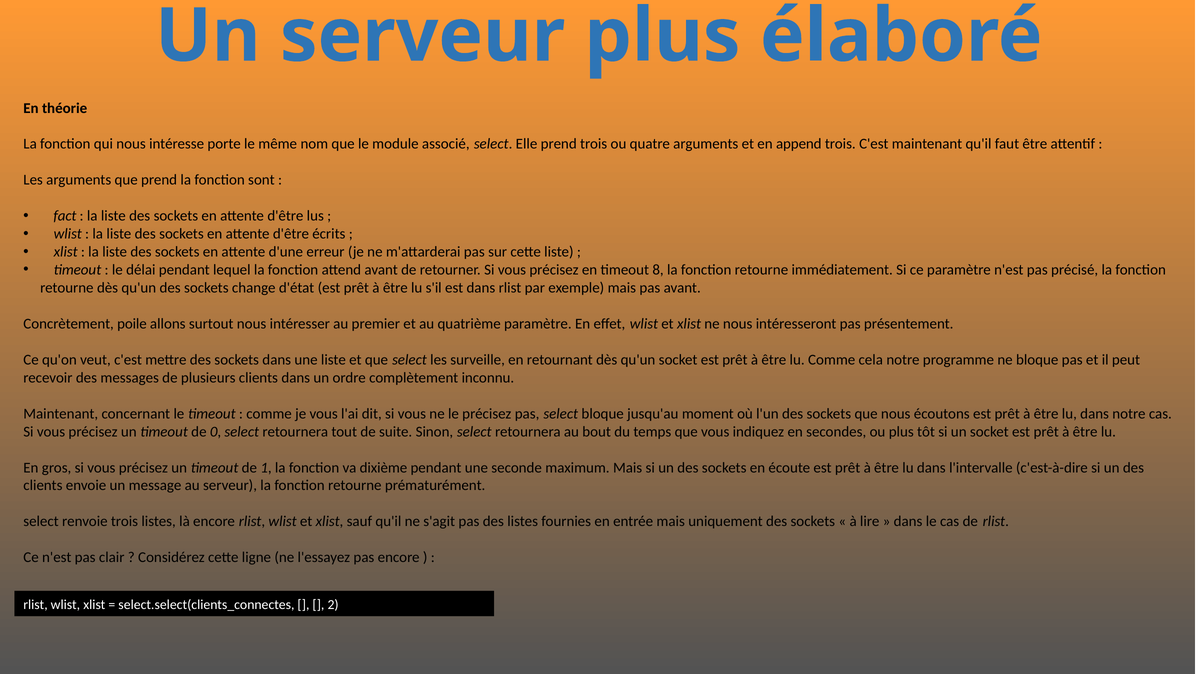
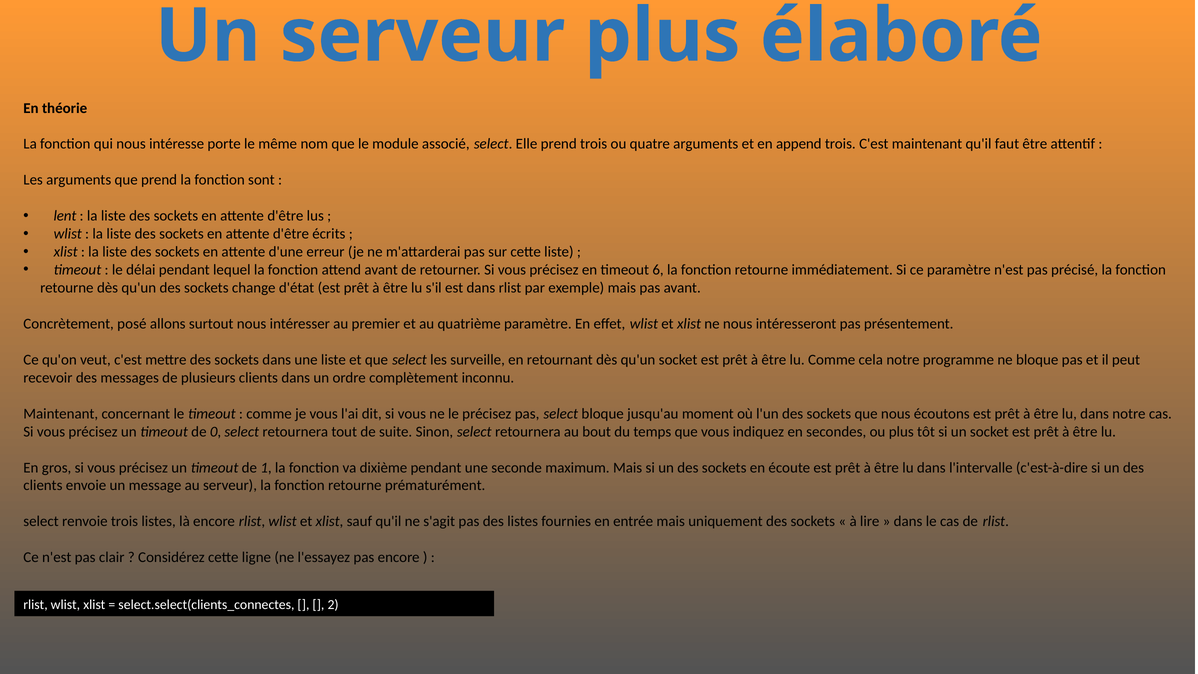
fact: fact -> lent (65, 216)
8: 8 -> 6 (658, 270)
poile: poile -> posé (132, 324)
